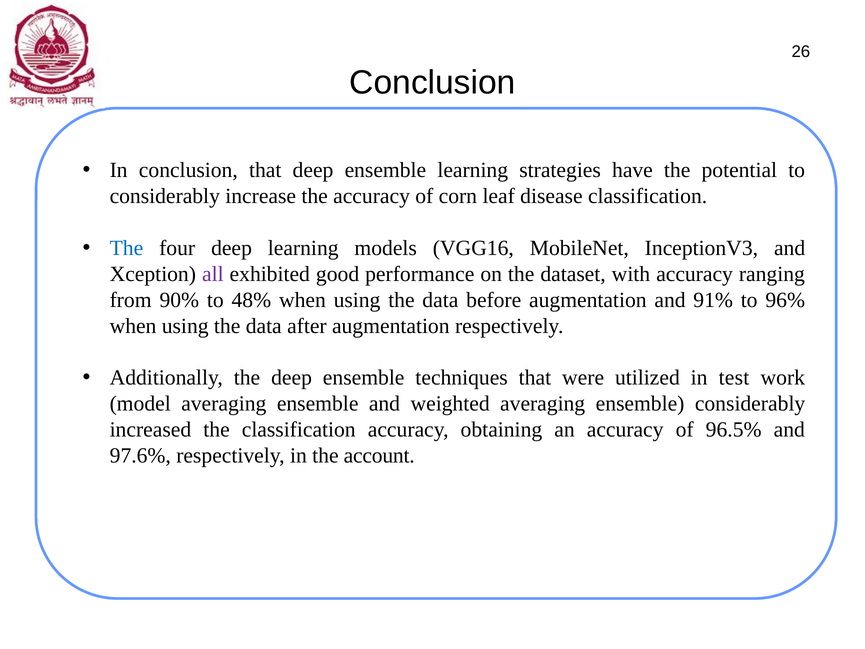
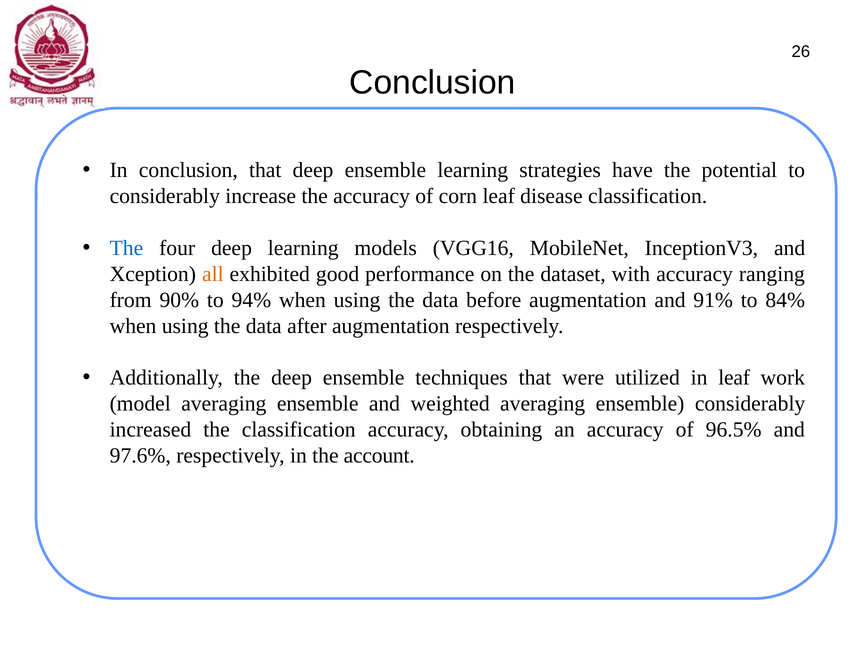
all colour: purple -> orange (213, 274)
48%: 48% -> 94% (251, 300)
96%: 96% -> 84% (785, 300)
in test: test -> leaf (734, 378)
